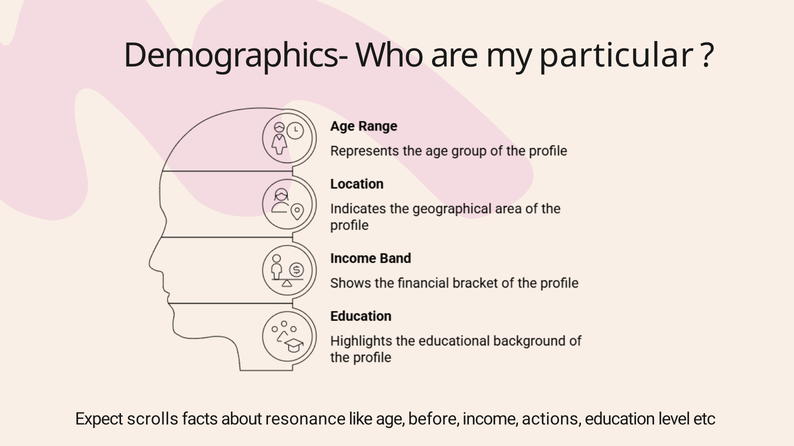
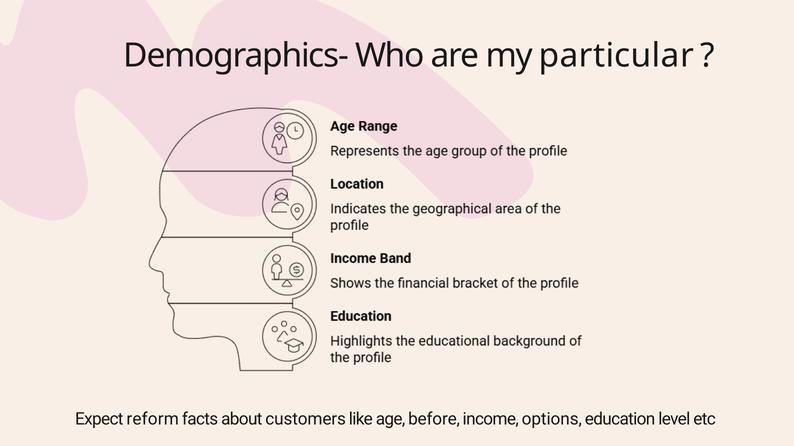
scrolls: scrolls -> reform (153, 420)
resonance: resonance -> customers (306, 420)
actions: actions -> options (552, 420)
